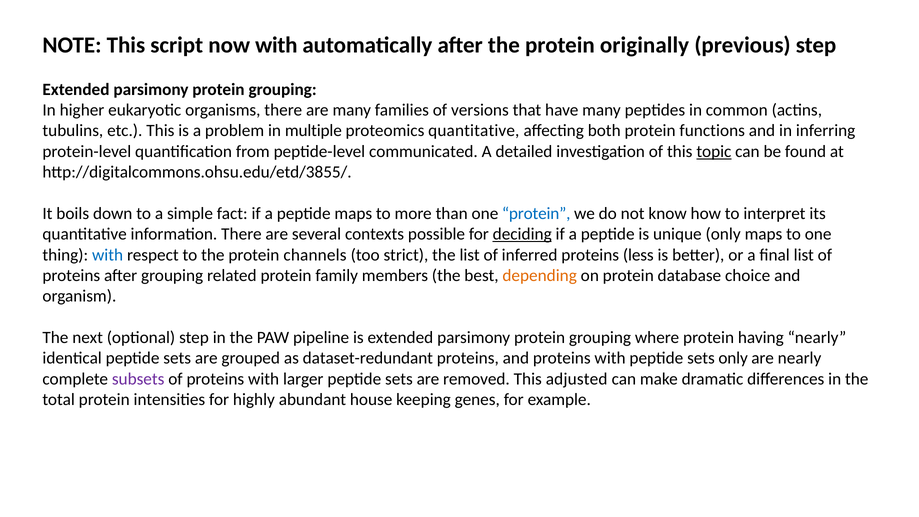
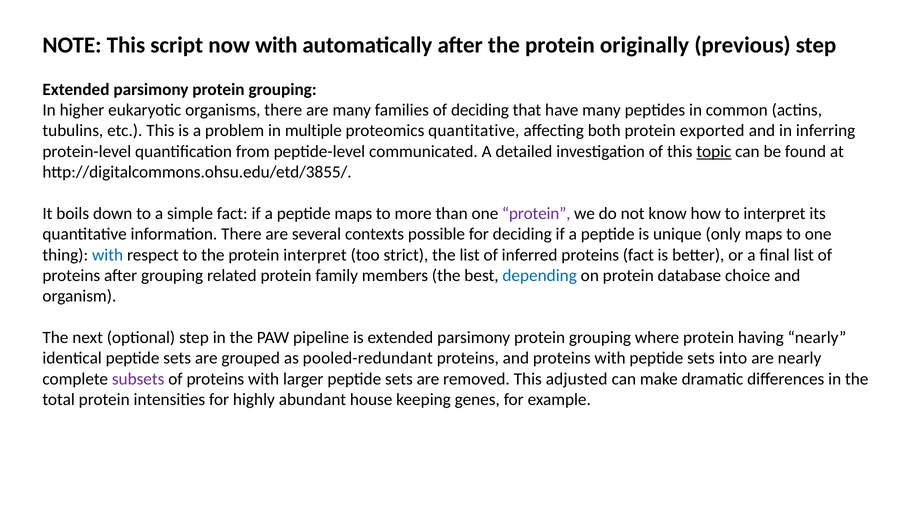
of versions: versions -> deciding (480, 110)
functions: functions -> exported (712, 131)
protein colour: blue -> purple (536, 213)
deciding underline: present -> none (522, 234)
protein channels: channels -> interpret (315, 255)
proteins less: less -> fact (638, 255)
depending colour: orange -> blue (540, 275)
dataset-redundant: dataset-redundant -> pooled-redundant (368, 358)
sets only: only -> into (733, 358)
